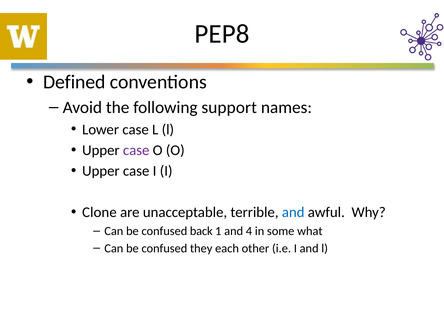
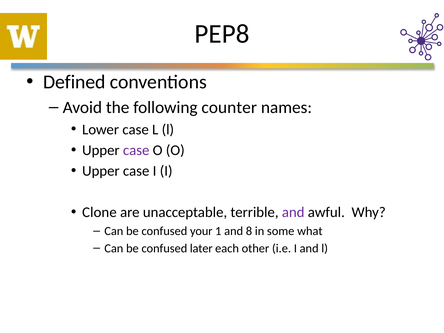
support: support -> counter (229, 108)
and colour: blue -> purple (293, 212)
back: back -> your (201, 231)
4: 4 -> 8 (249, 231)
they: they -> later (201, 248)
